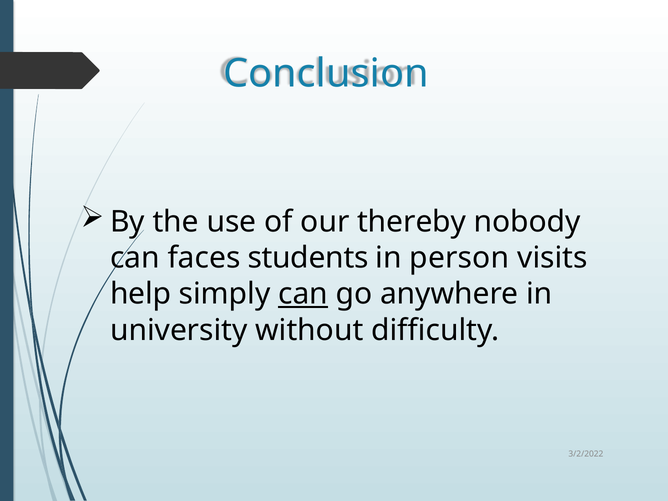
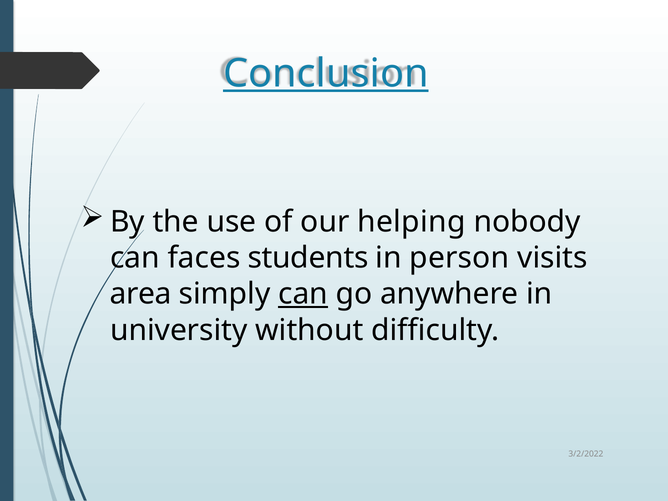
Conclusion underline: none -> present (326, 74)
thereby: thereby -> helping (411, 222)
help: help -> area (141, 294)
